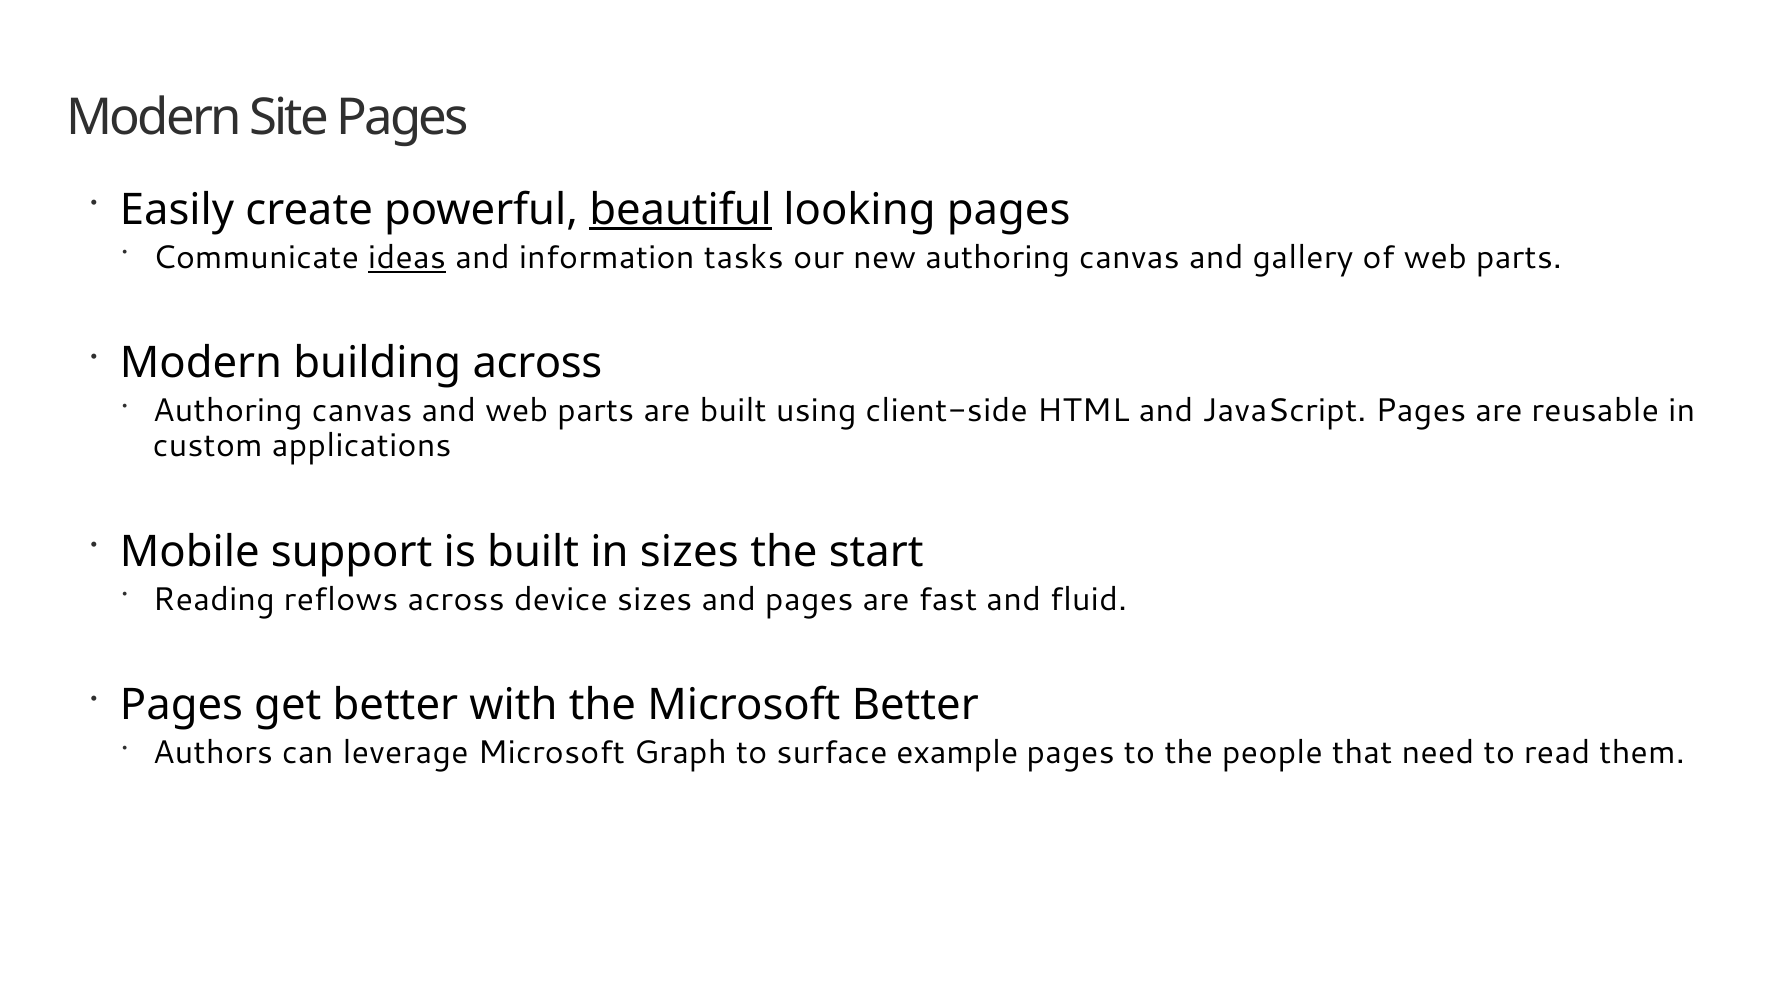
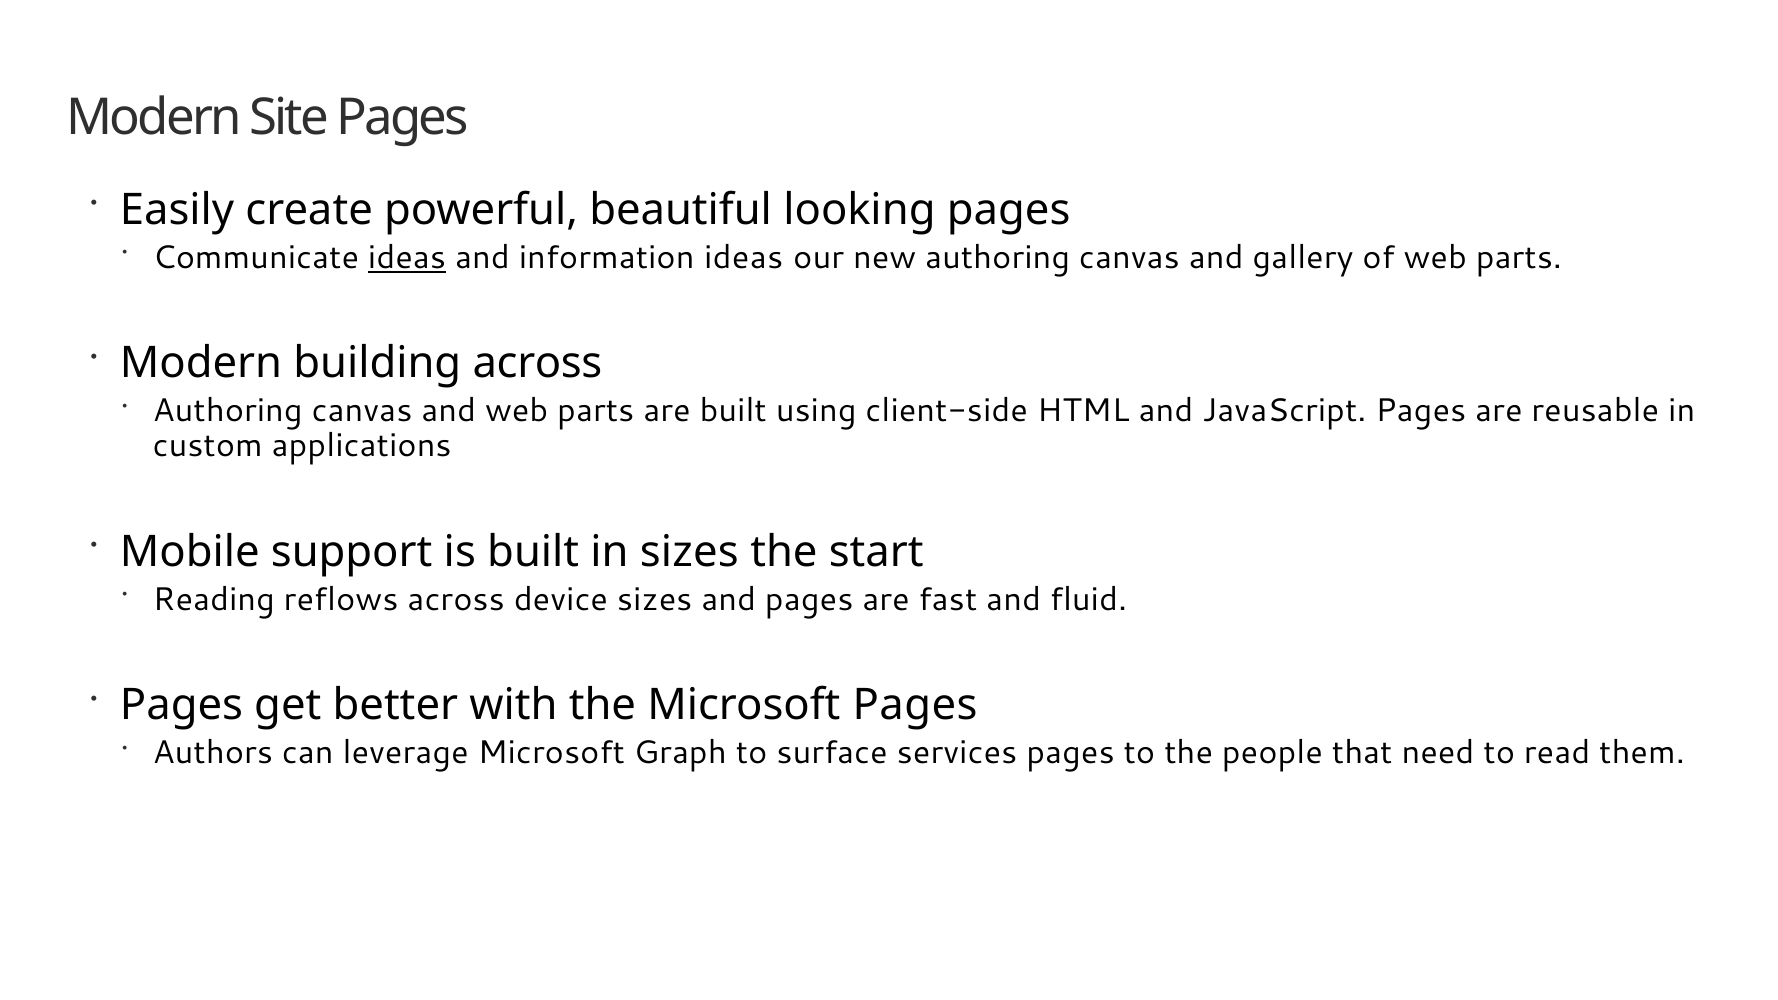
beautiful underline: present -> none (681, 210)
information tasks: tasks -> ideas (744, 258)
Microsoft Better: Better -> Pages (915, 705)
example: example -> services (957, 753)
